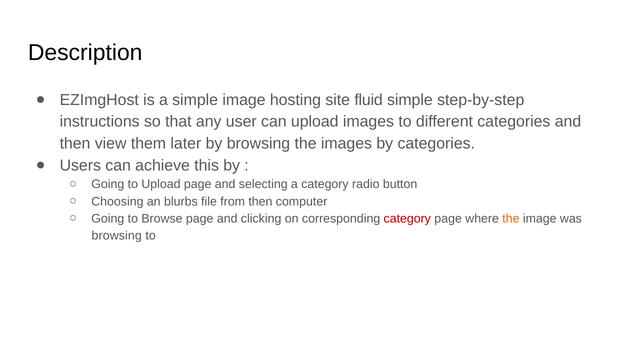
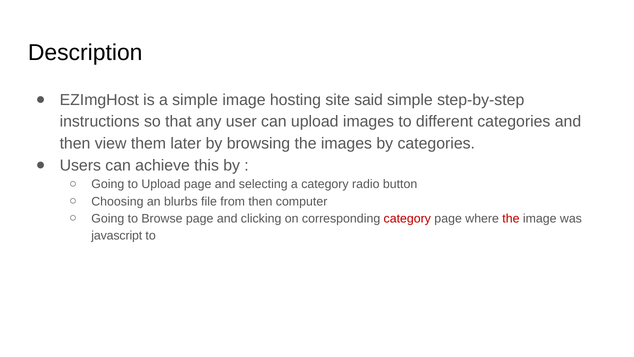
fluid: fluid -> said (369, 100)
the colour: orange -> red (511, 218)
browsing: browsing -> javascript (117, 235)
